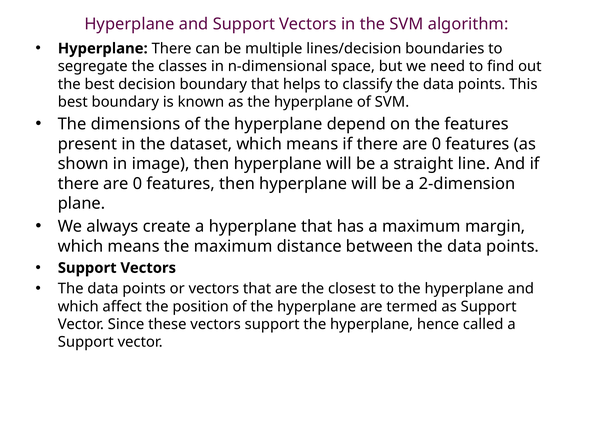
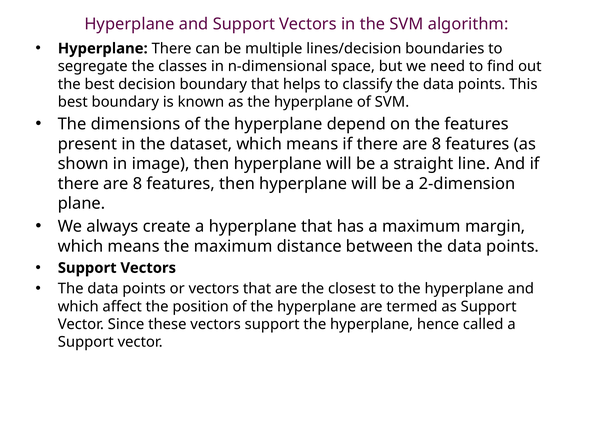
0: 0 -> 8 (436, 144)
0: 0 -> 8 (137, 183)
